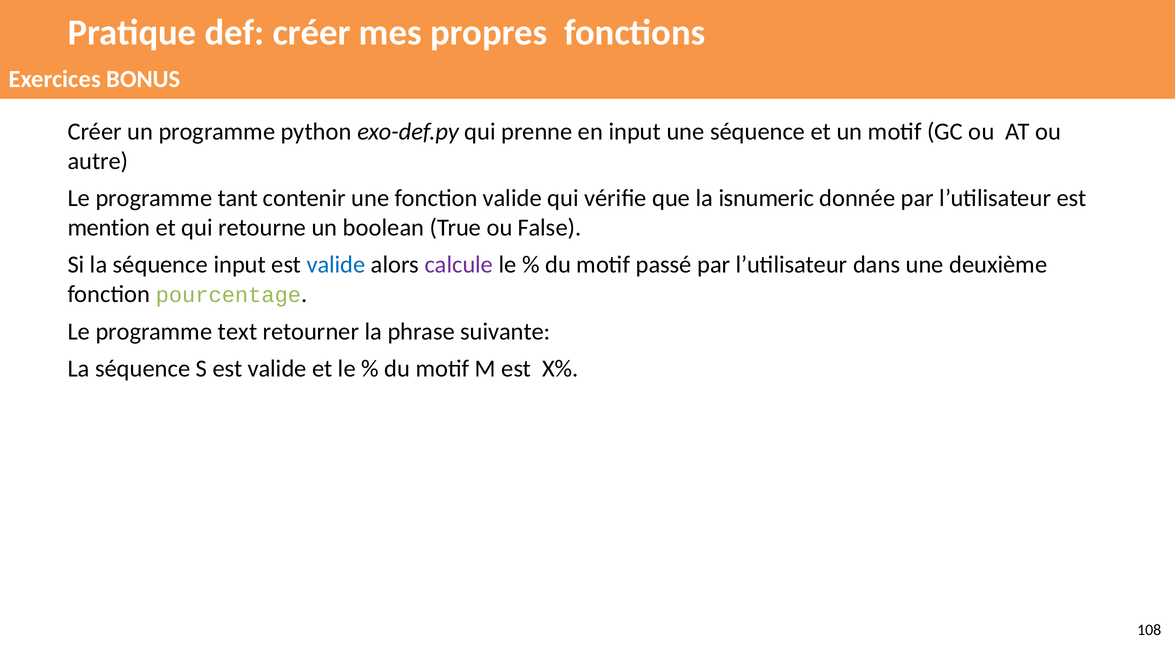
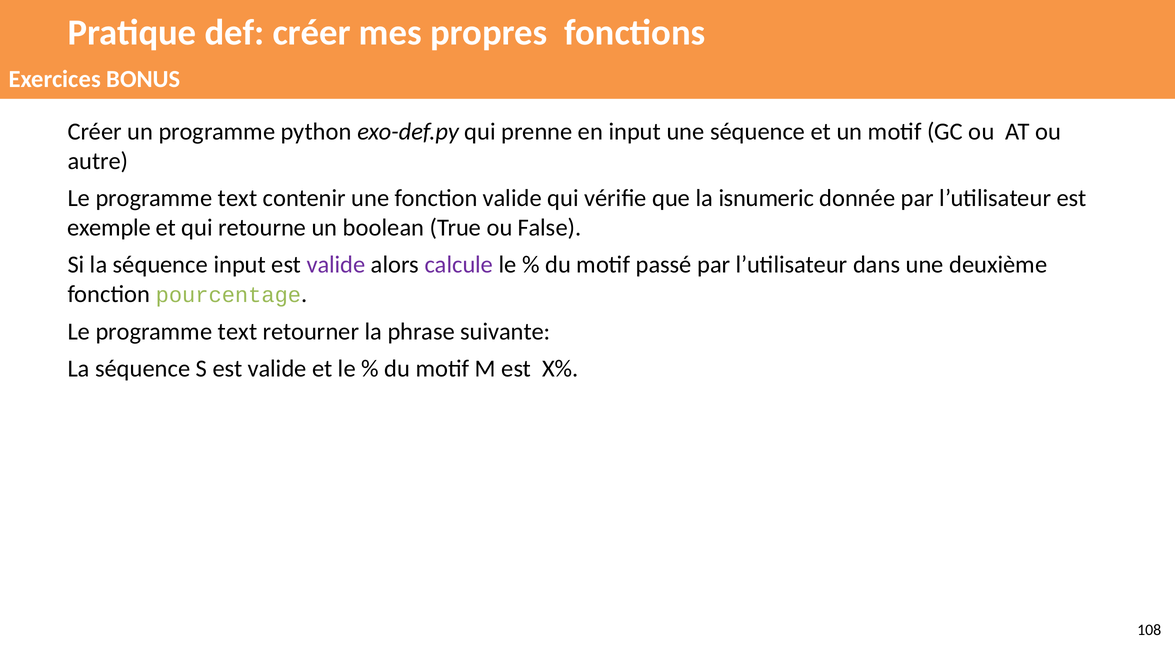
tant: tant -> text (238, 198)
mention: mention -> exemple (109, 228)
valide colour: blue -> purple (336, 265)
